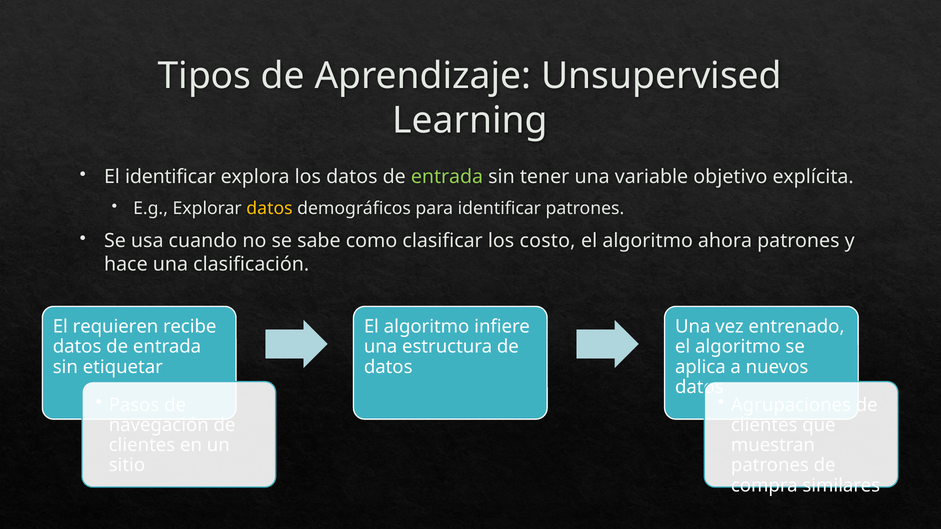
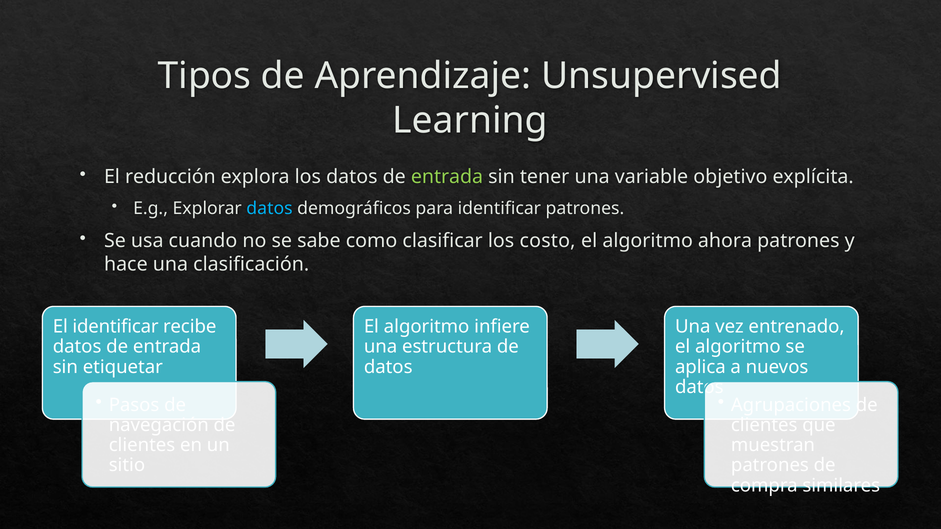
El identificar: identificar -> reducción (170, 177)
datos colour: yellow -> light blue (270, 209)
El requieren: requieren -> identificar (116, 327)
